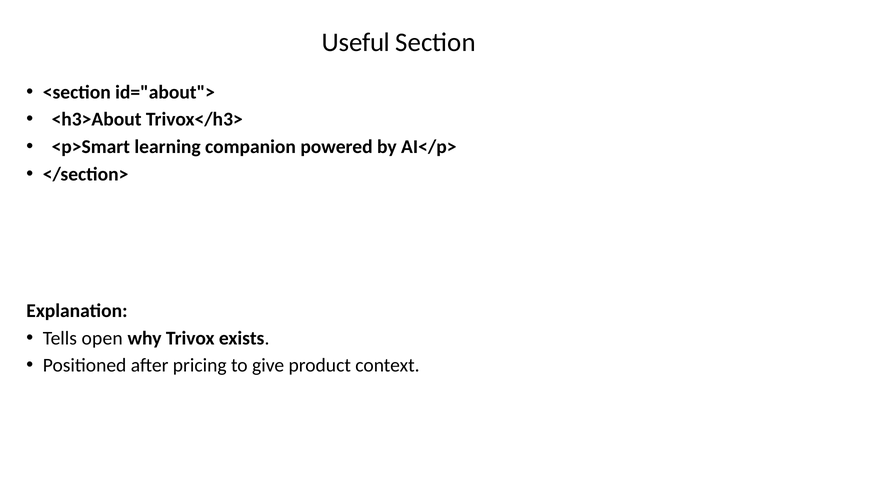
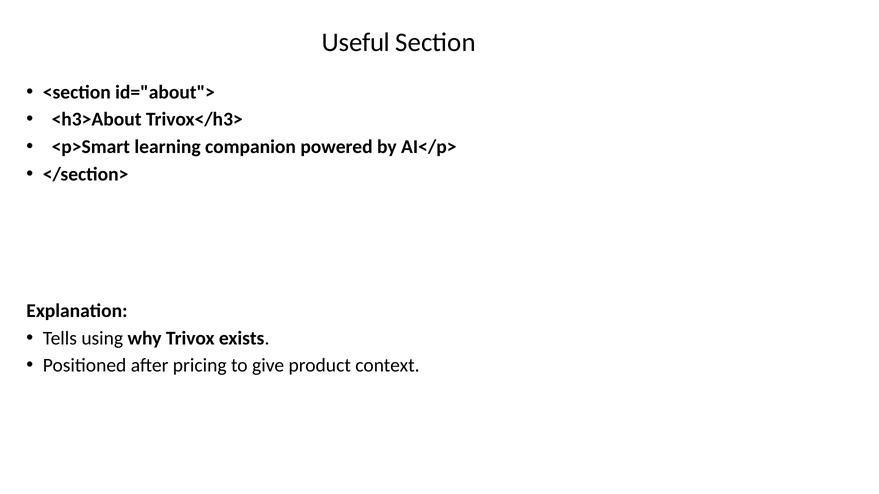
open: open -> using (102, 338)
